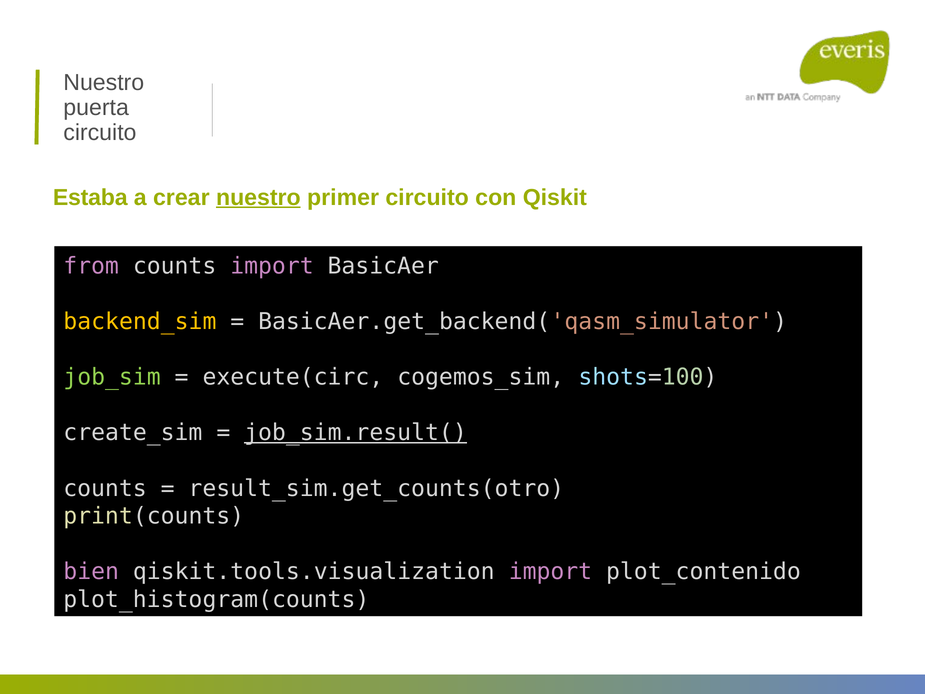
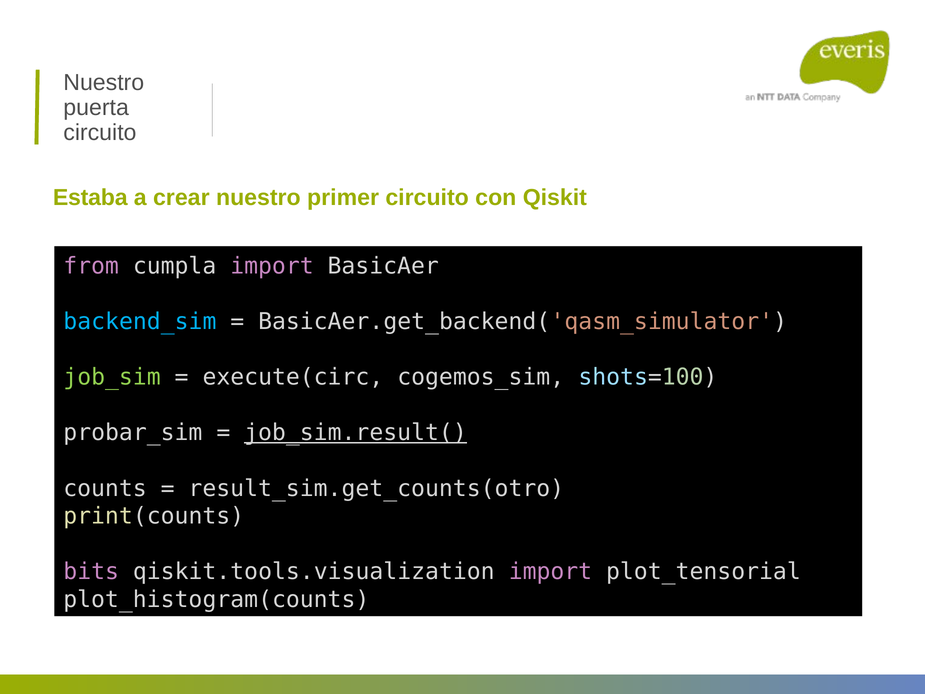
nuestro underline: present -> none (258, 197)
from counts: counts -> cumpla (175, 266)
backend_sim colour: yellow -> light blue (140, 322)
create_sim: create_sim -> probar_sim (133, 433)
bien: bien -> bits (91, 571)
plot_contenido: plot_contenido -> plot_tensorial (703, 571)
